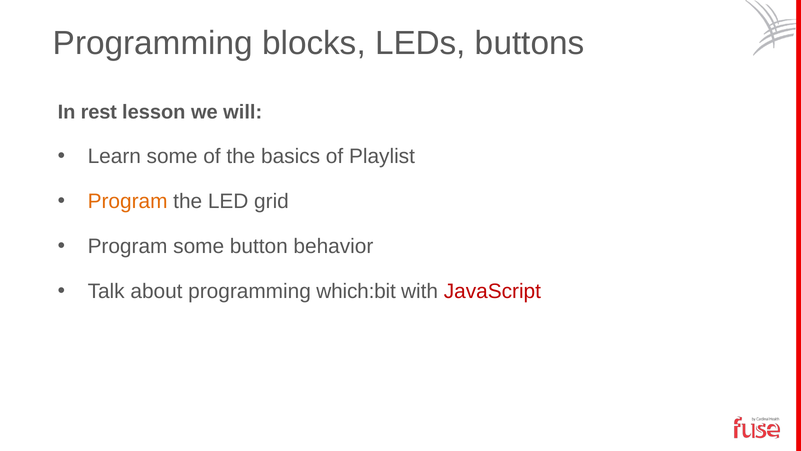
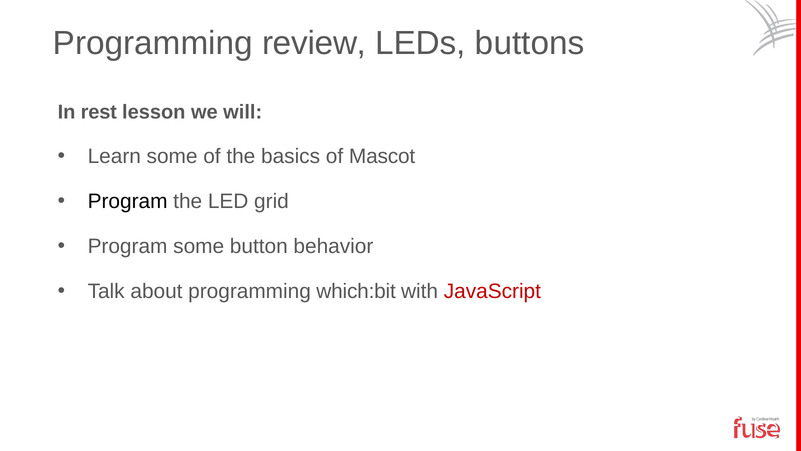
blocks: blocks -> review (314, 43)
Playlist: Playlist -> Mascot (382, 156)
Program colour: orange -> black (128, 201)
